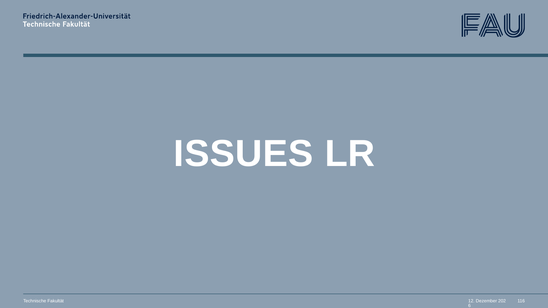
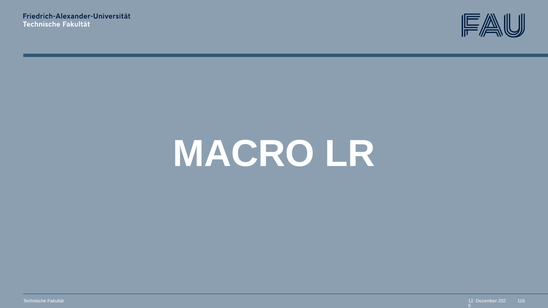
ISSUES: ISSUES -> MACRO (244, 154)
